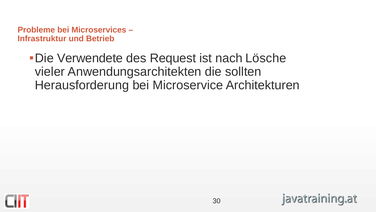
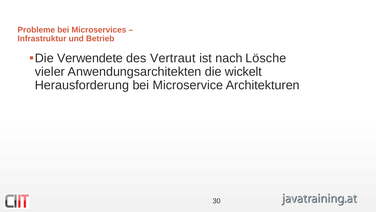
Request: Request -> Vertraut (173, 58)
sollten: sollten -> wickelt (243, 72)
